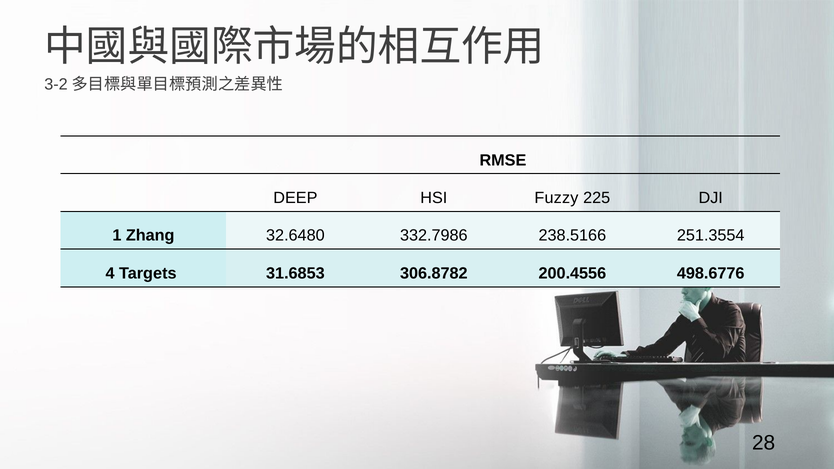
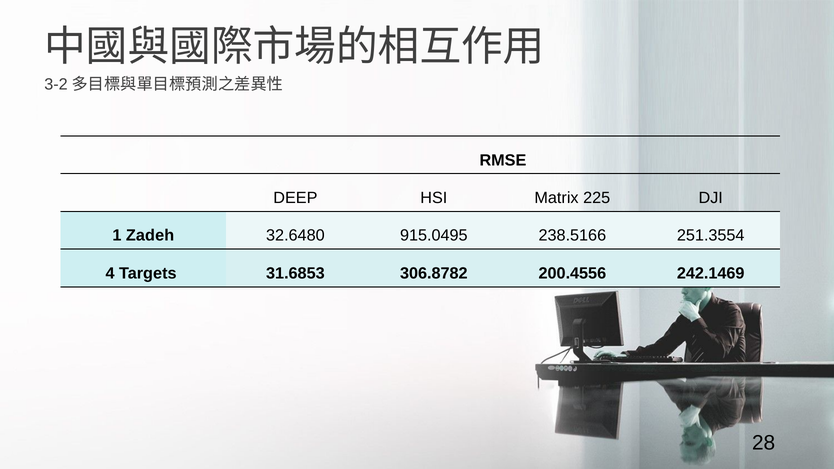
Fuzzy: Fuzzy -> Matrix (557, 198)
Zhang: Zhang -> Zadeh (150, 236)
332.7986: 332.7986 -> 915.0495 (434, 236)
498.6776: 498.6776 -> 242.1469 (711, 273)
